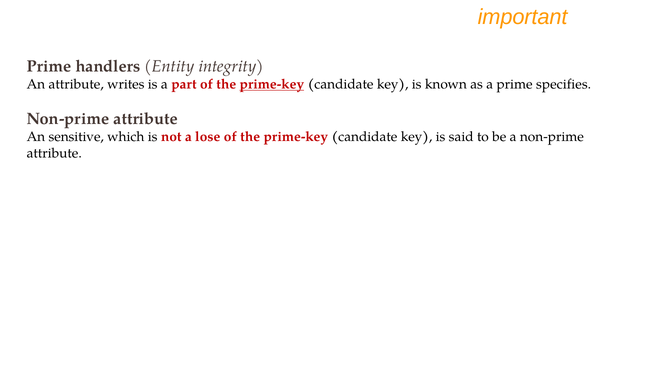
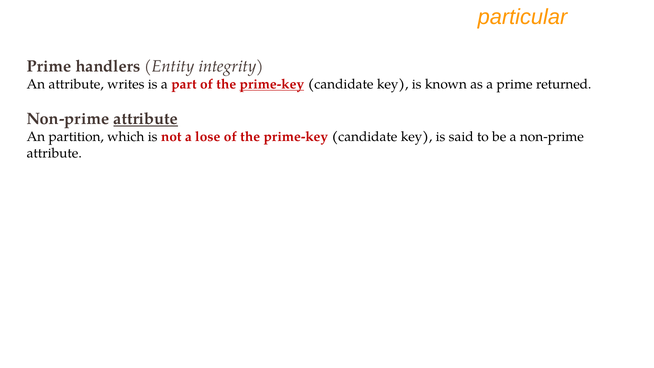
important: important -> particular (522, 17)
specifies: specifies -> returned (564, 84)
attribute underline: none -> present (146, 119)
sensitive: sensitive -> partition (76, 137)
